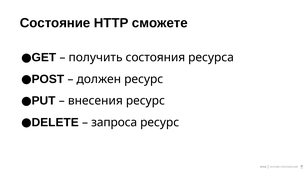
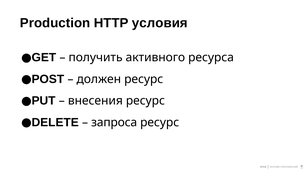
Состояние: Состояние -> Production (55, 23)
сможете: сможете -> условия (160, 23)
состояния: состояния -> активного (155, 58)
